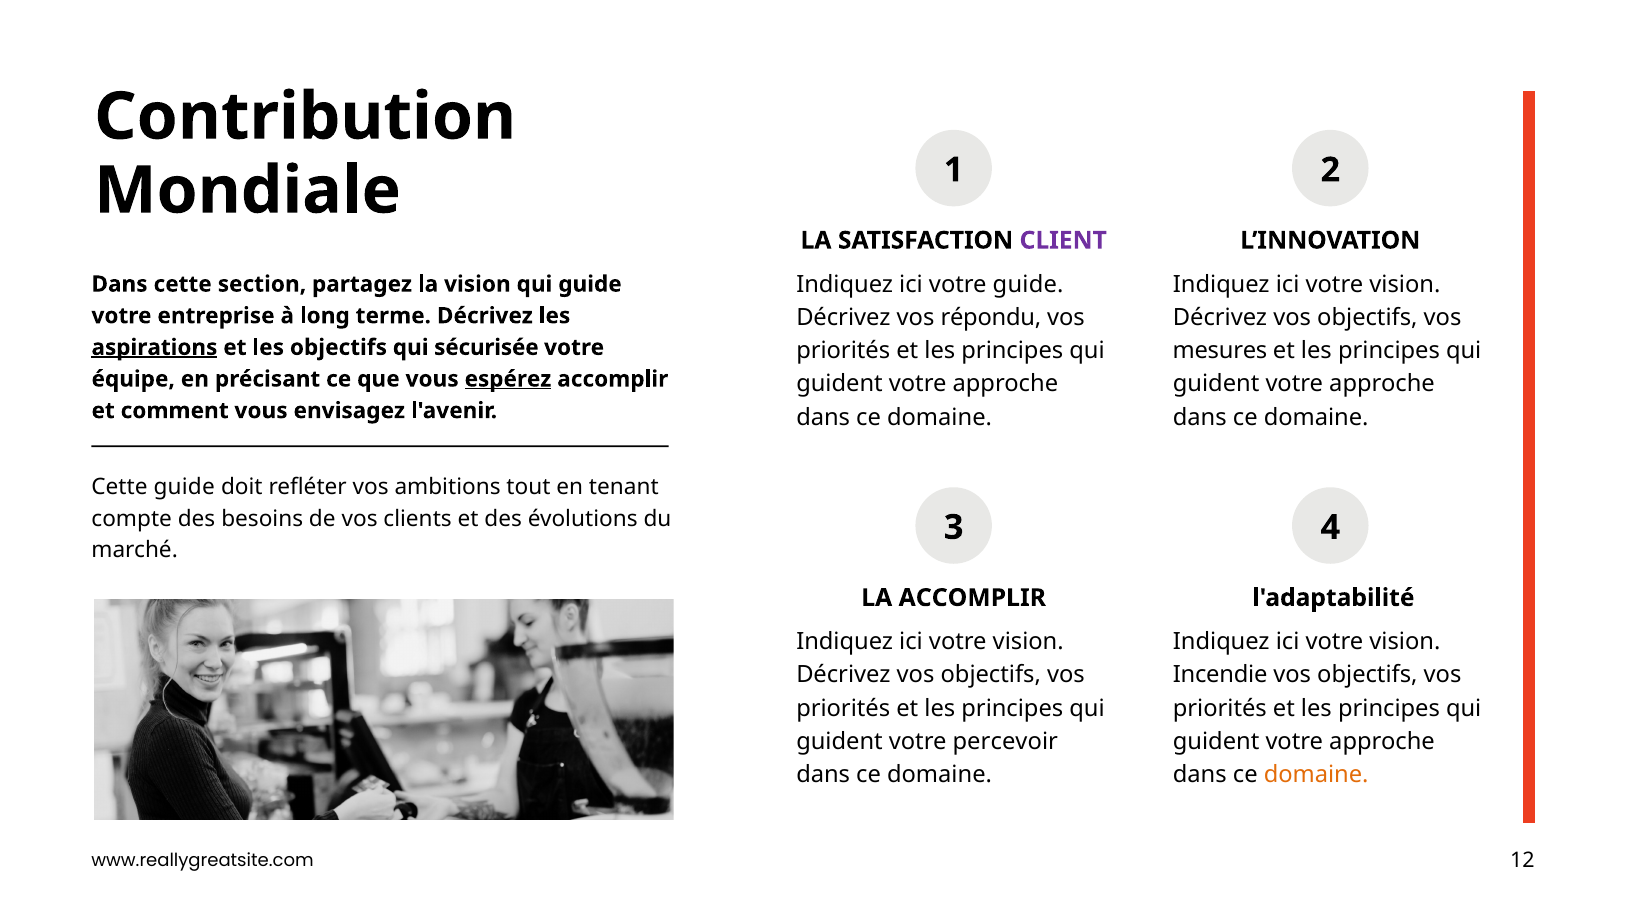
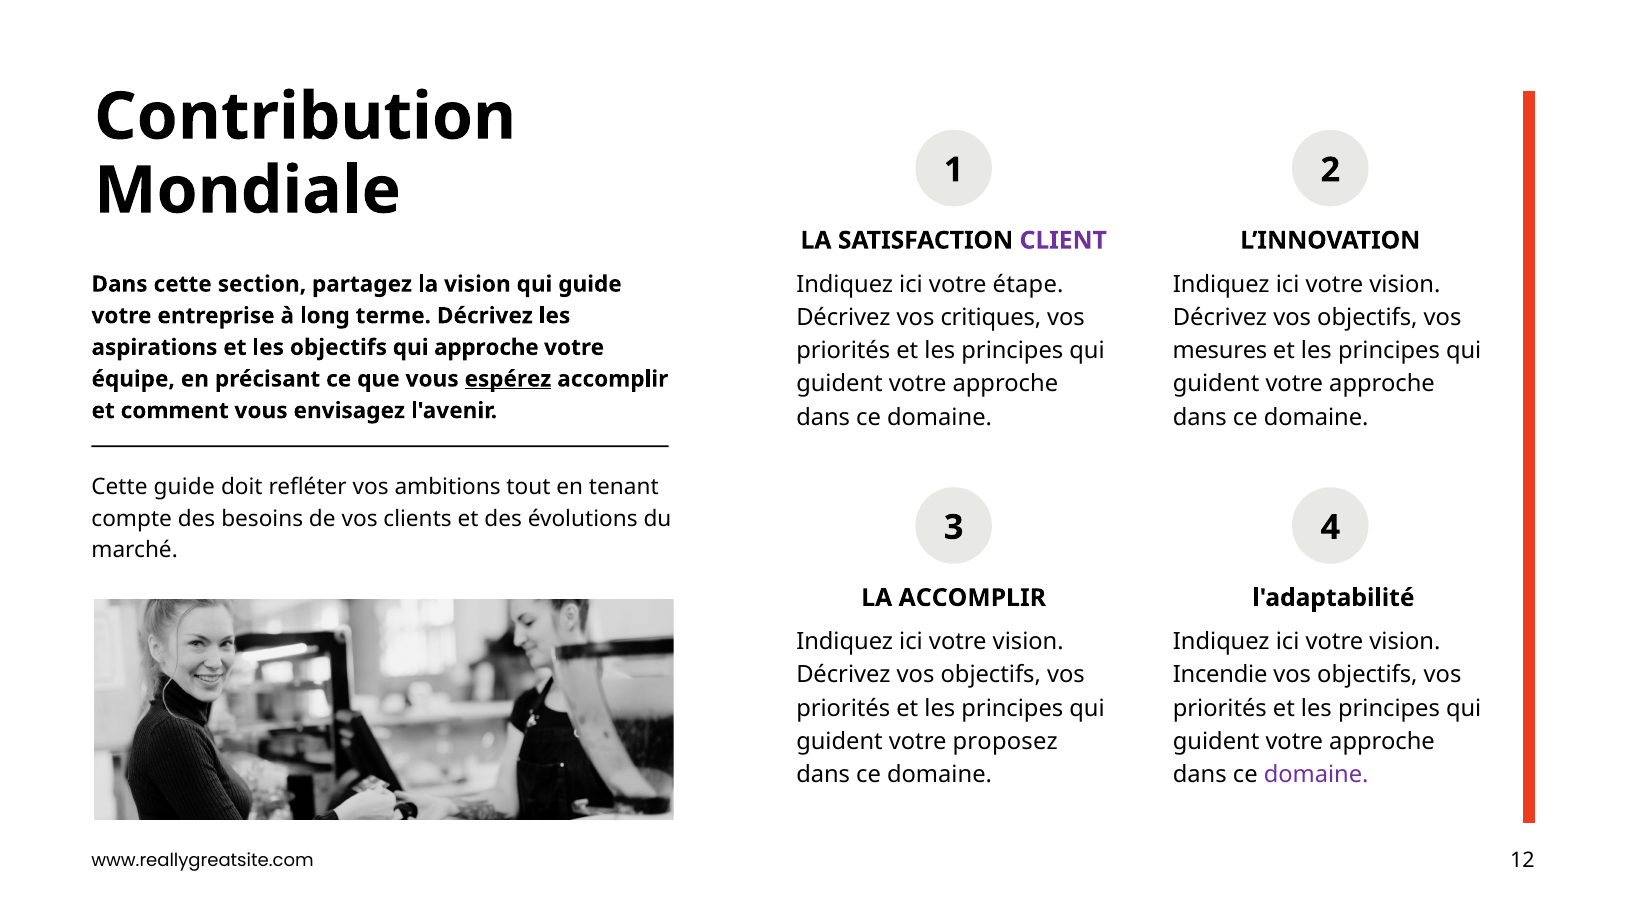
votre guide: guide -> étape (1028, 284)
répondu: répondu -> critiques (991, 318)
aspirations underline: present -> none (154, 347)
qui sécurisée: sécurisée -> approche (486, 347)
percevoir: percevoir -> proposez (1005, 741)
domaine colour: orange -> purple (1316, 774)
